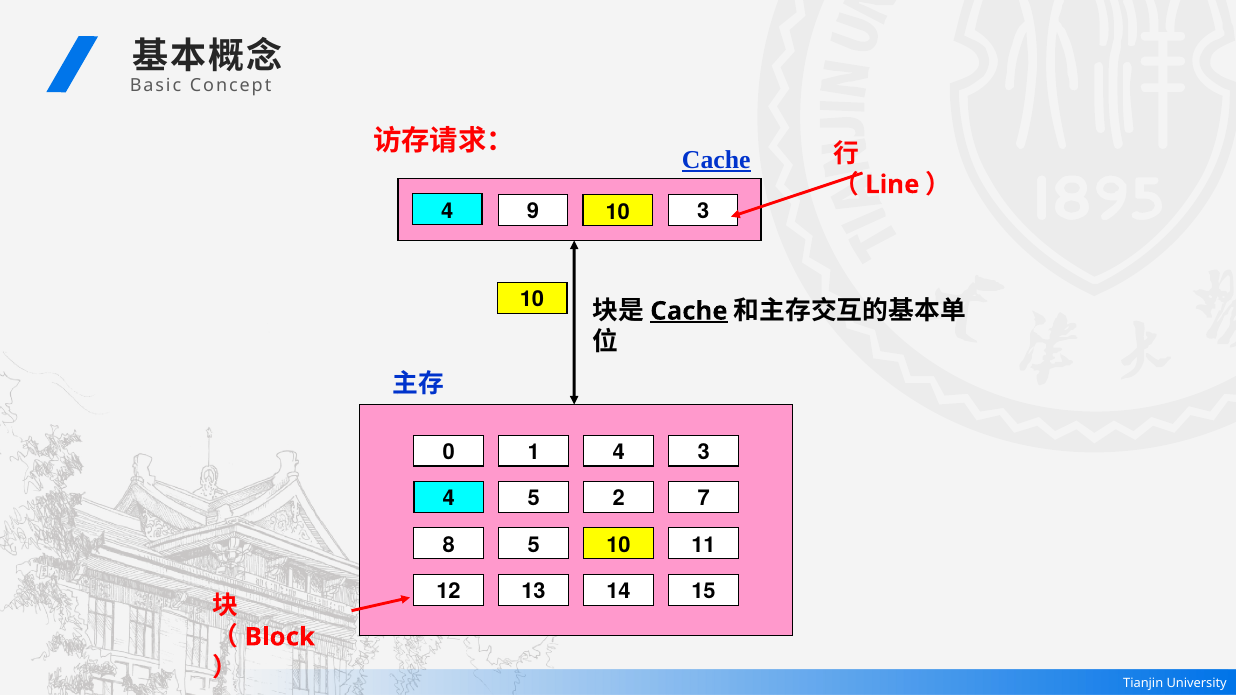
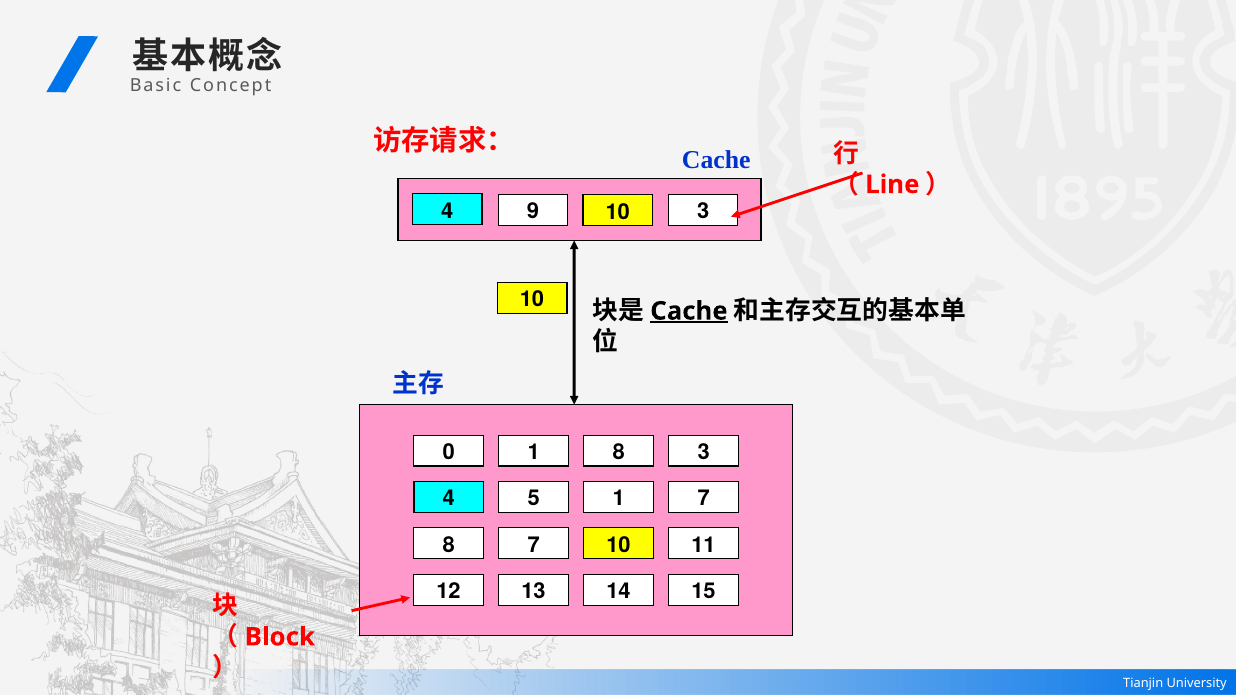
Cache underline: present -> none (716, 160)
1 4: 4 -> 8 (619, 452)
5 2: 2 -> 1 (619, 499)
8 5: 5 -> 7 (534, 545)
